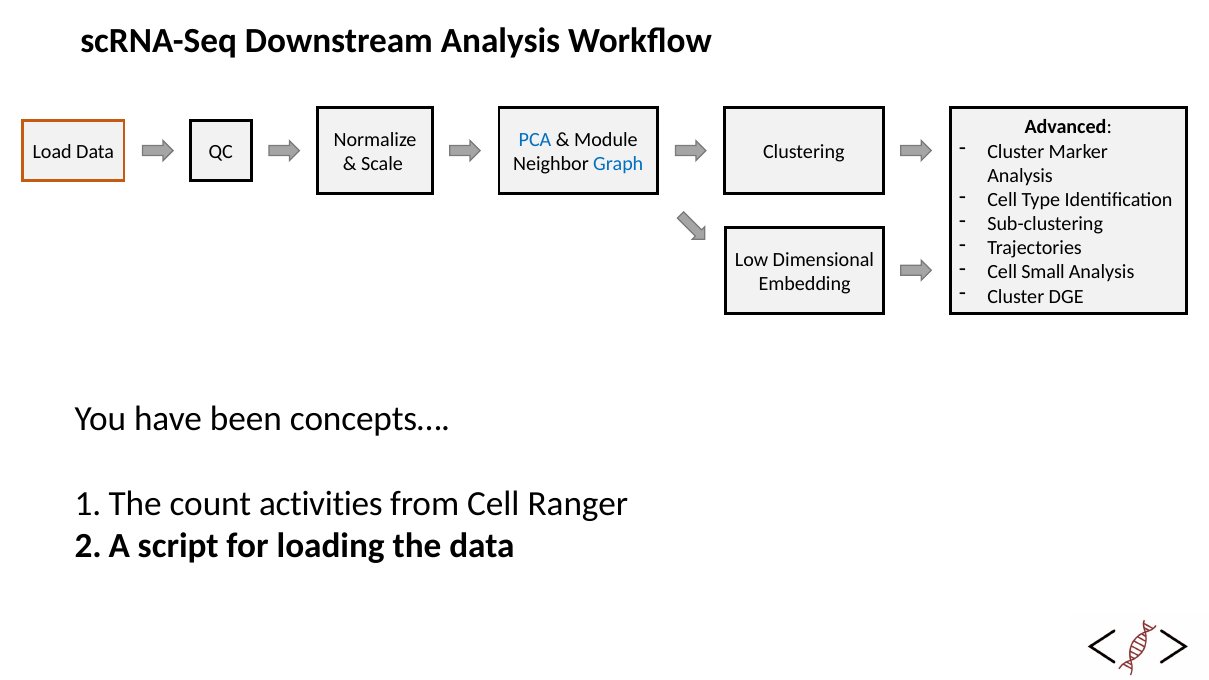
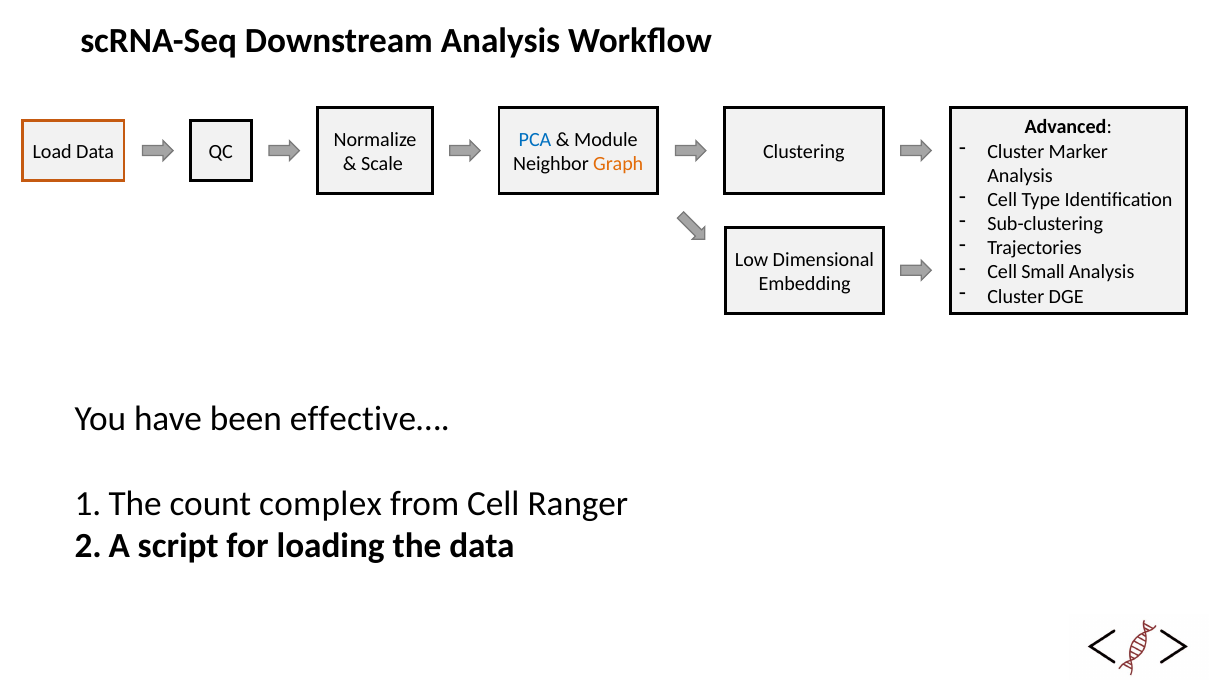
Graph colour: blue -> orange (618, 164)
concepts…: concepts… -> effective… (370, 419)
activities: activities -> complex (321, 504)
